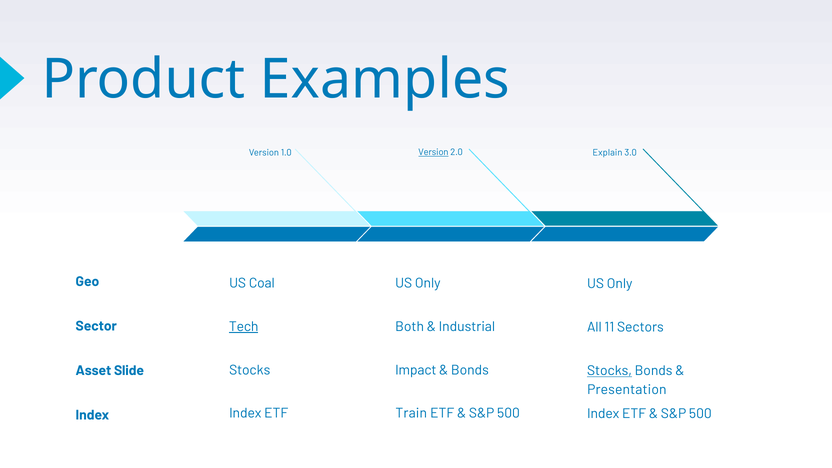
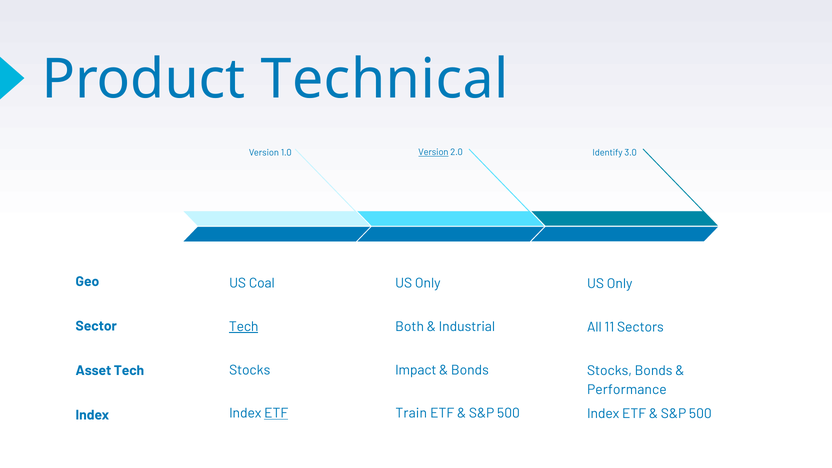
Examples: Examples -> Technical (385, 79)
Explain: Explain -> Identify (608, 153)
Asset Slide: Slide -> Tech (129, 371)
Stocks underline: present -> none (609, 371)
Presentation: Presentation -> Performance (627, 390)
ETF underline: none -> present (276, 413)
